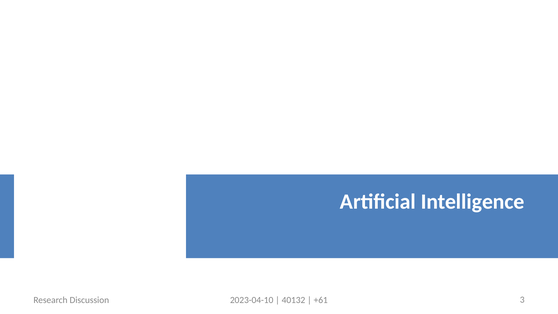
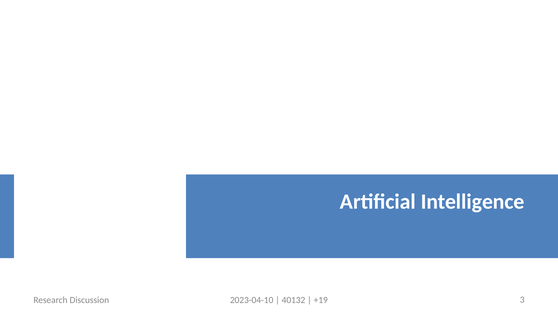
+61: +61 -> +19 (321, 300)
